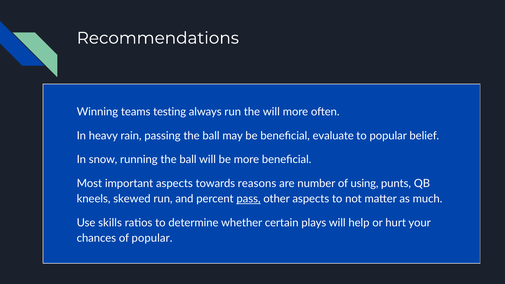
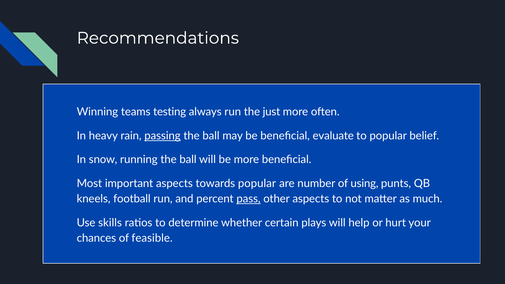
the will: will -> just (271, 112)
passing underline: none -> present (162, 136)
towards reasons: reasons -> popular (257, 183)
skewed: skewed -> football (132, 199)
of popular: popular -> feasible (152, 238)
